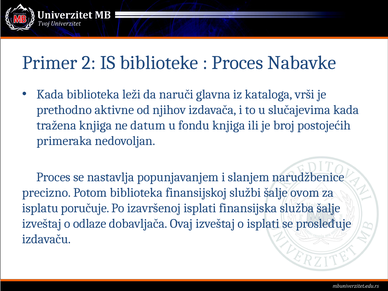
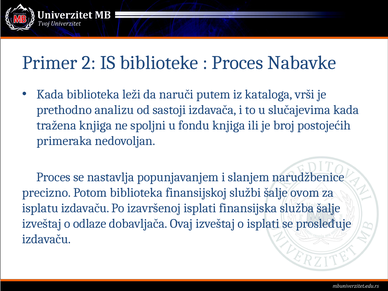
glavna: glavna -> putem (213, 94)
aktivne: aktivne -> analizu (114, 110)
njihov: njihov -> sastoji (169, 110)
datum: datum -> spoljni (148, 125)
isplatu poručuje: poručuje -> izdavaču (85, 208)
